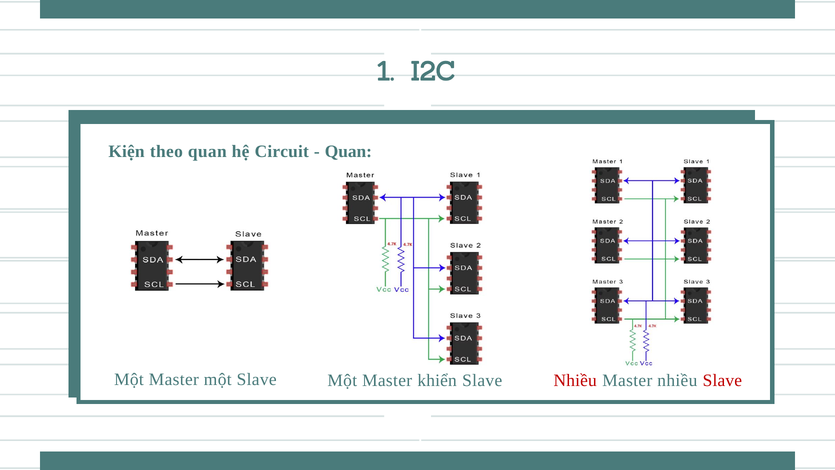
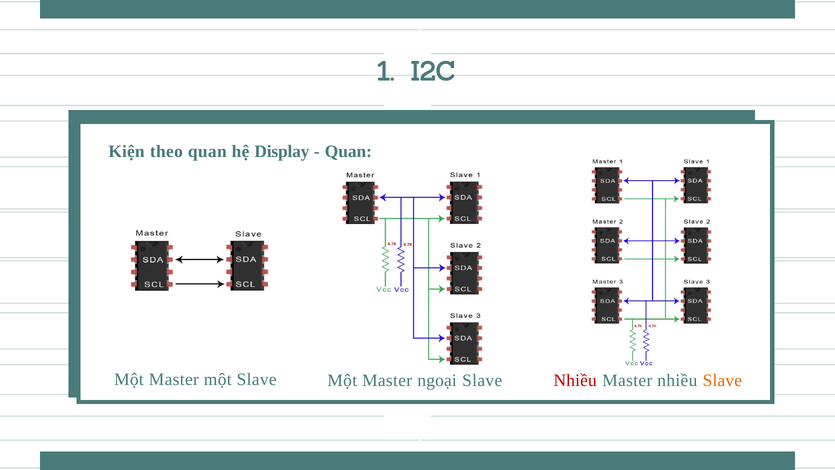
Circuit: Circuit -> Display (282, 151)
khiển: khiển -> ngoại (437, 380)
Slave colour: red -> orange (722, 380)
